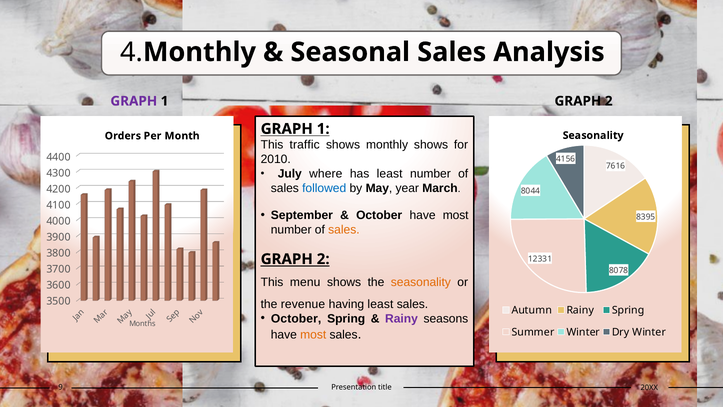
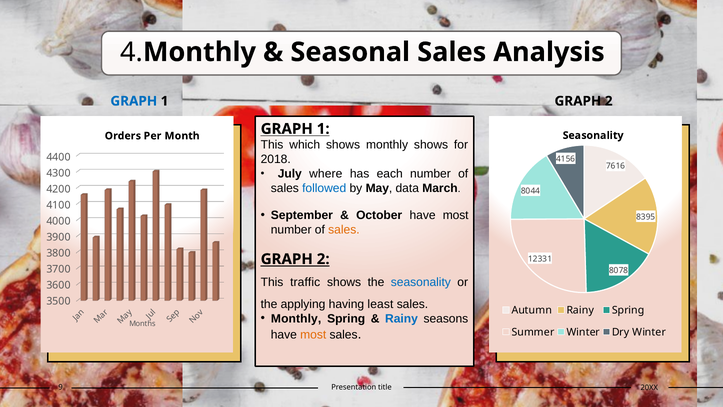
GRAPH colour: purple -> blue (134, 101)
traffic: traffic -> which (305, 145)
2010: 2010 -> 2018 (276, 159)
has least: least -> each (390, 174)
year: year -> data (407, 188)
menu: menu -> traffic (305, 282)
seasonality colour: orange -> blue (421, 282)
revenue: revenue -> applying (303, 304)
October: October -> Monthly (296, 318)
Rainy colour: purple -> blue (401, 318)
